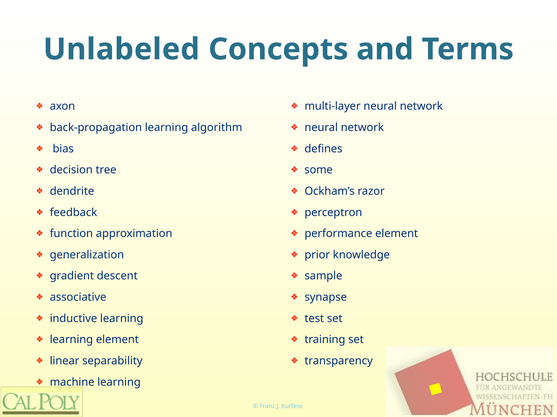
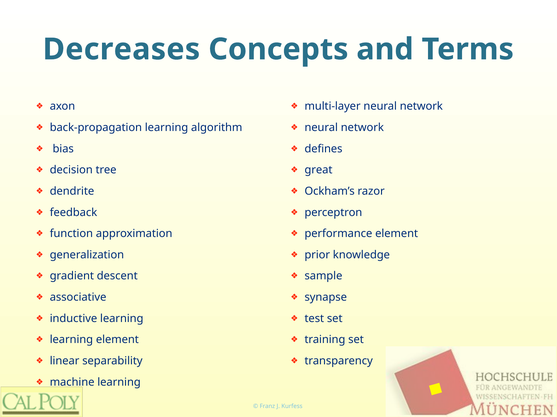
Unlabeled: Unlabeled -> Decreases (121, 49)
some: some -> great (318, 170)
